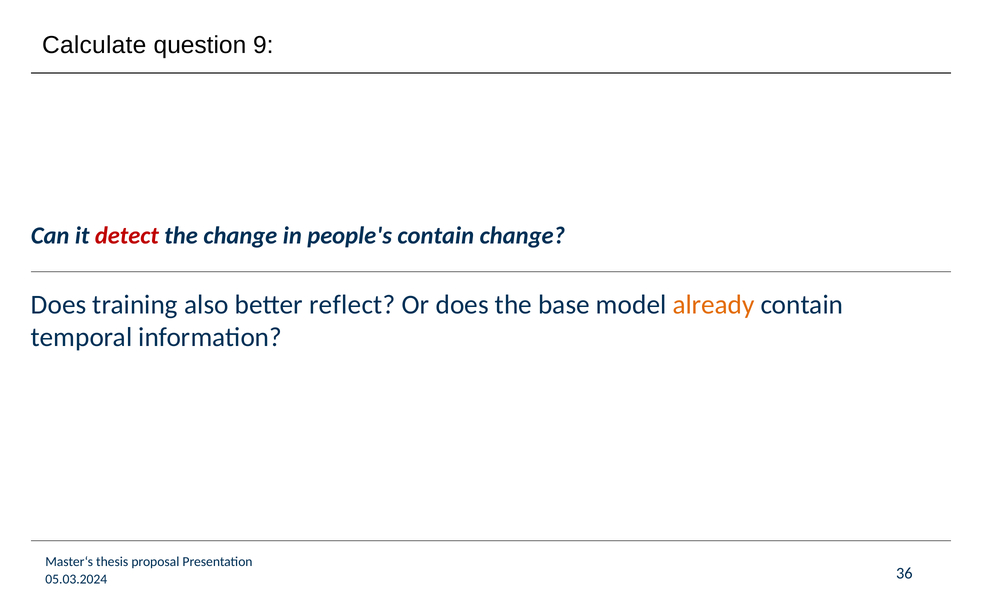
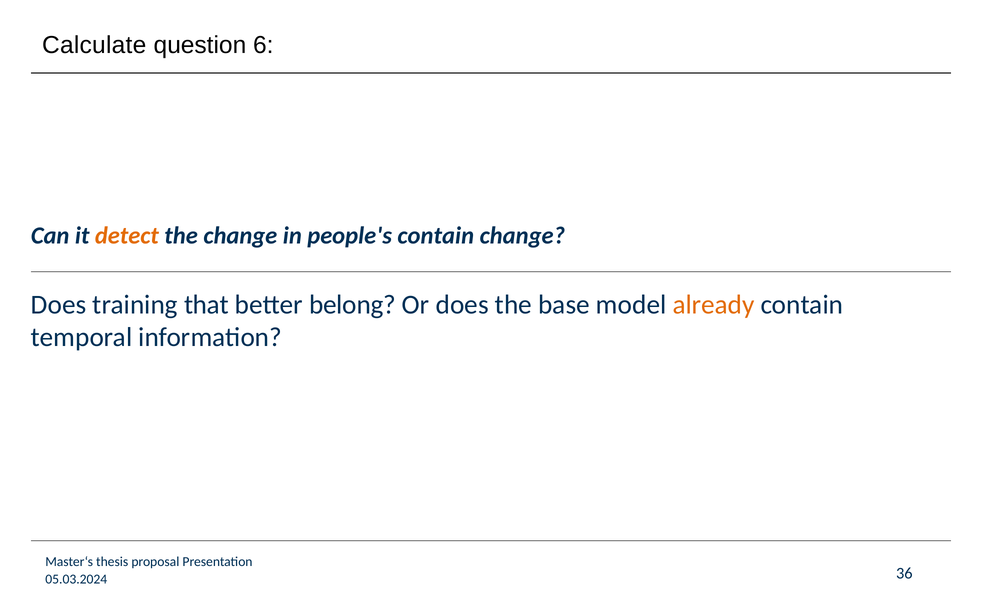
9: 9 -> 6 (263, 45)
detect colour: red -> orange (127, 236)
also: also -> that (206, 304)
reflect: reflect -> belong (353, 304)
